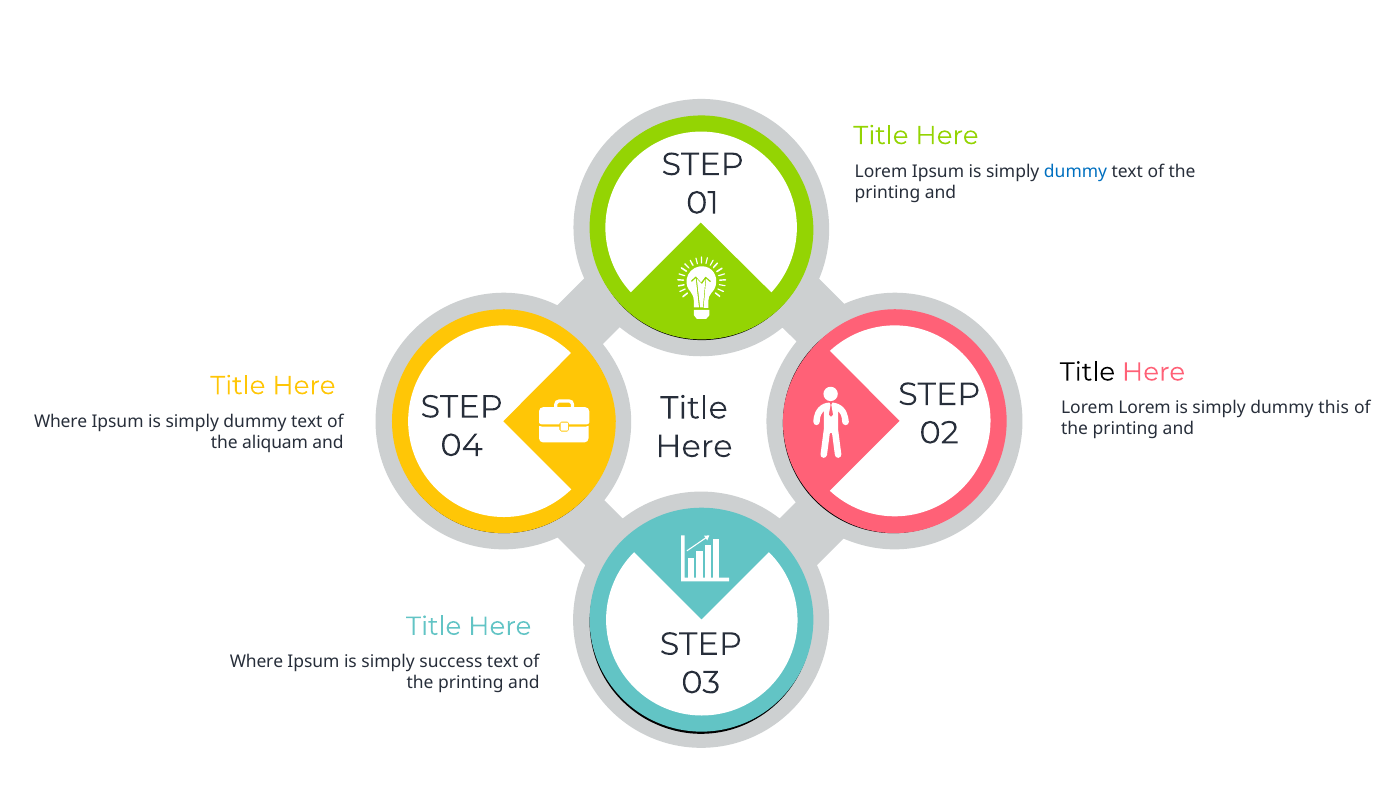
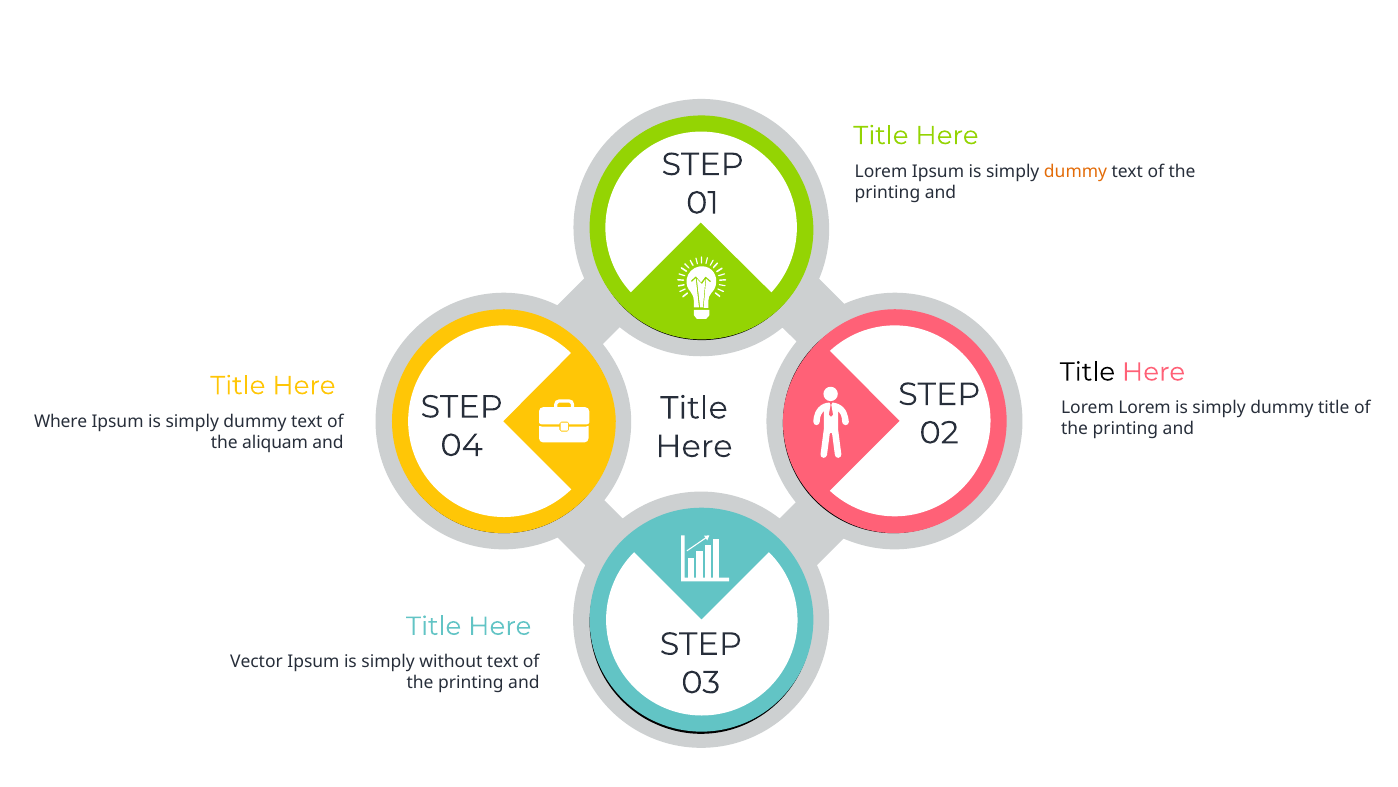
dummy colour: blue -> orange (1076, 171)
dummy this: this -> title (1334, 407)
Where: Where -> Vector (256, 661)
success: success -> without (451, 661)
